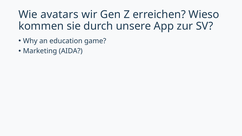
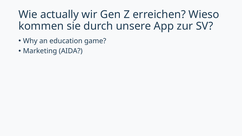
avatars: avatars -> actually (60, 14)
